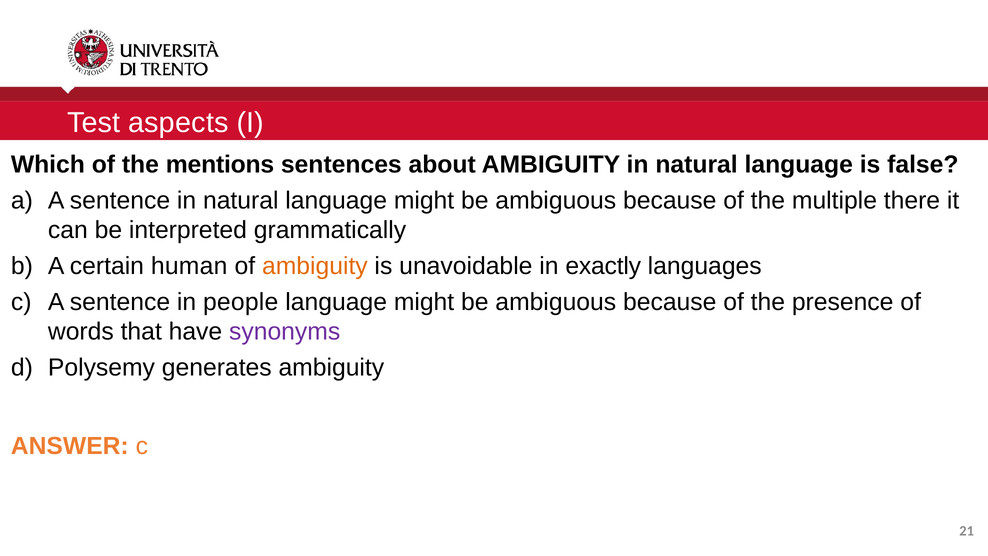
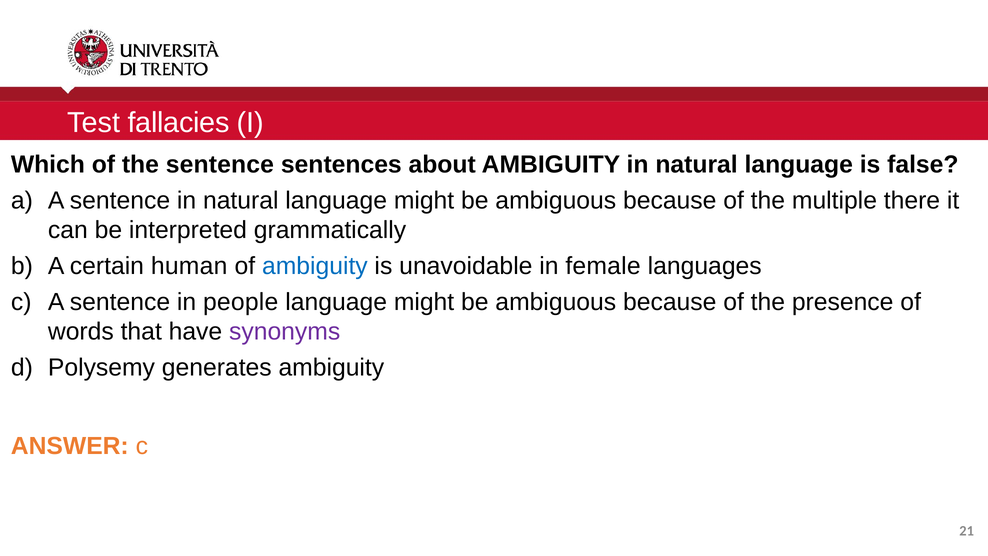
aspects: aspects -> fallacies (179, 123)
the mentions: mentions -> sentence (220, 165)
ambiguity colour: orange -> blue (315, 266)
exactly: exactly -> female (603, 266)
